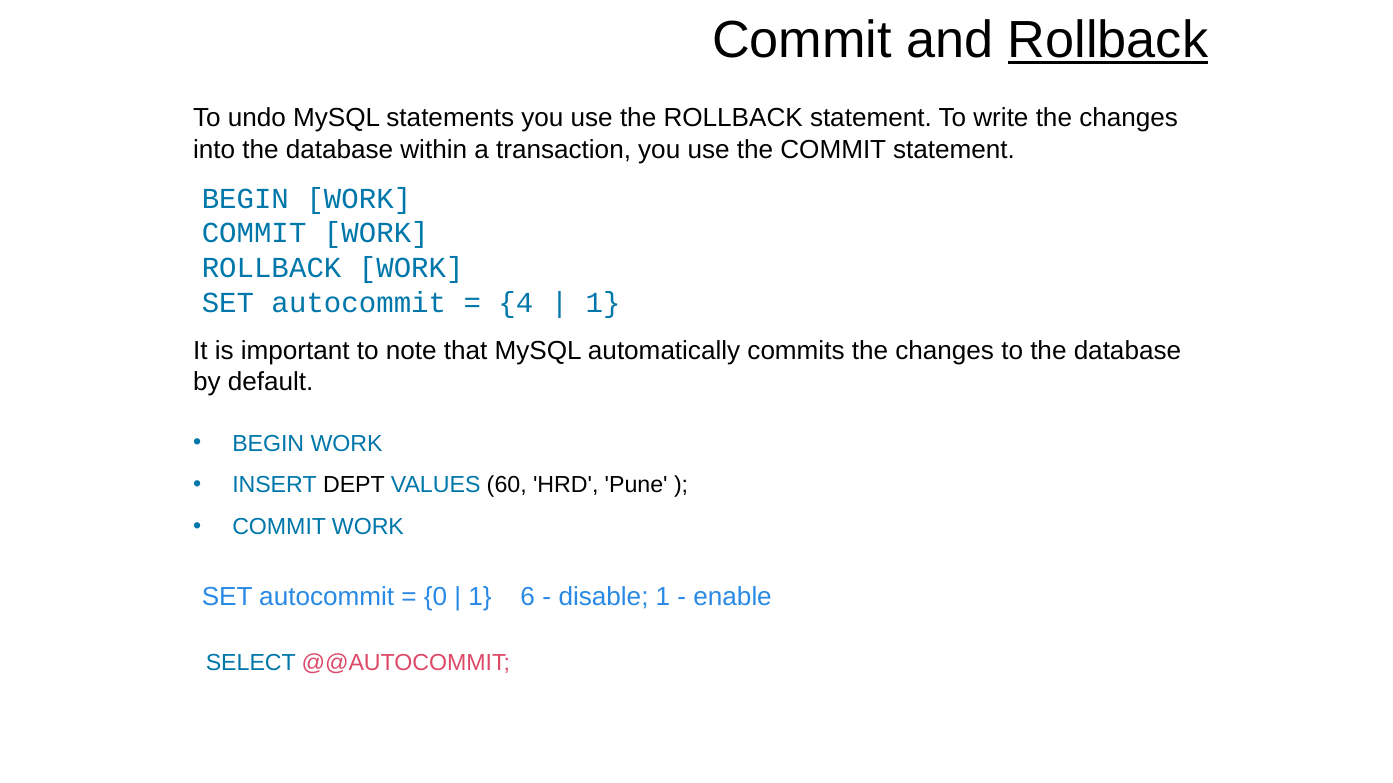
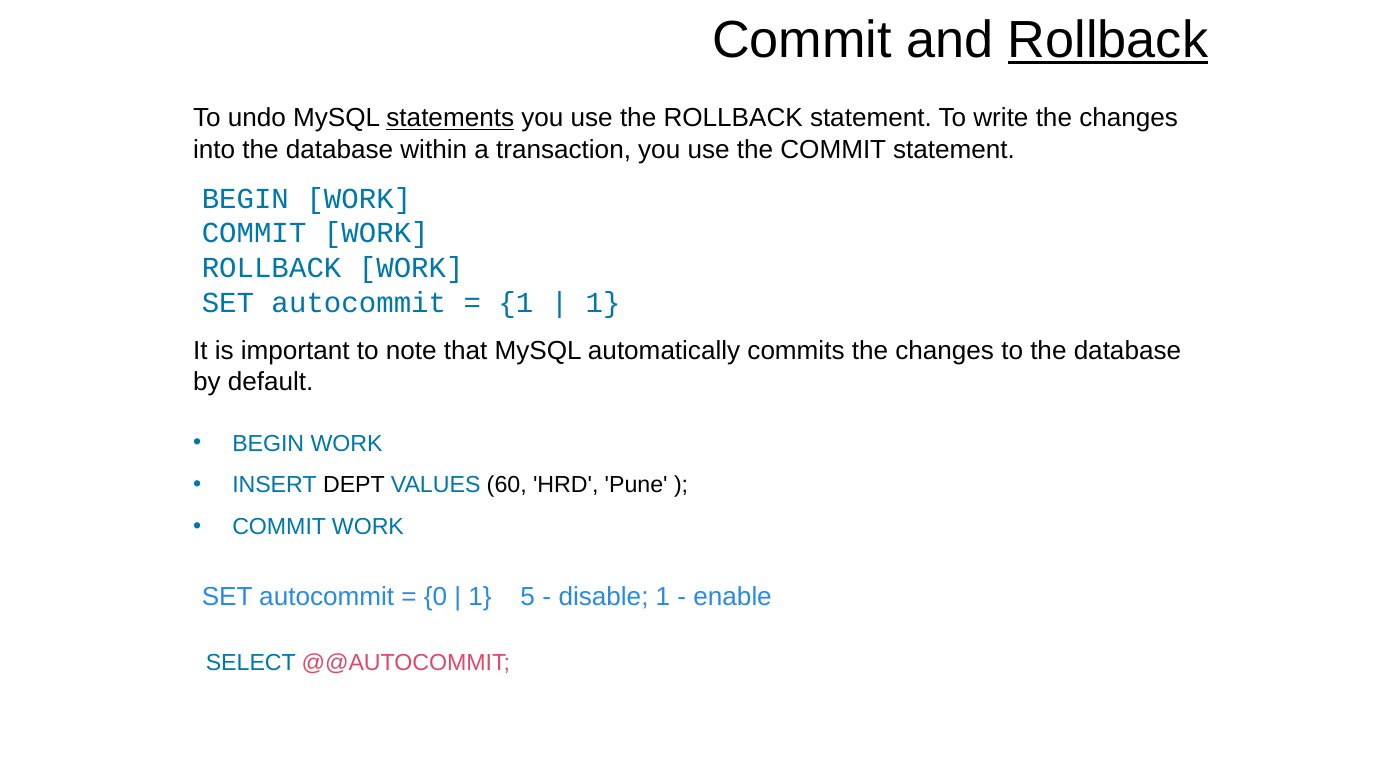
statements underline: none -> present (450, 118)
4: 4 -> 1 (516, 303)
6: 6 -> 5 (528, 597)
